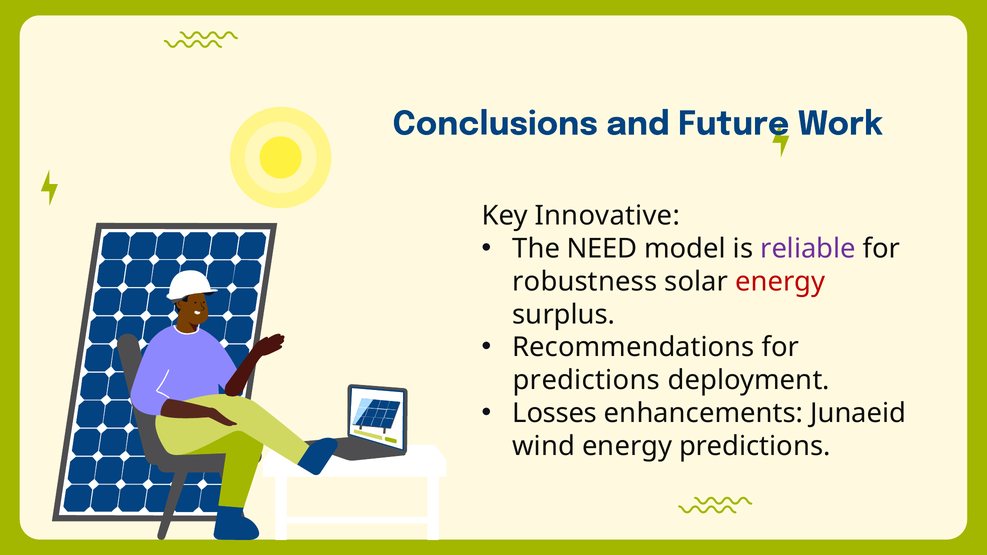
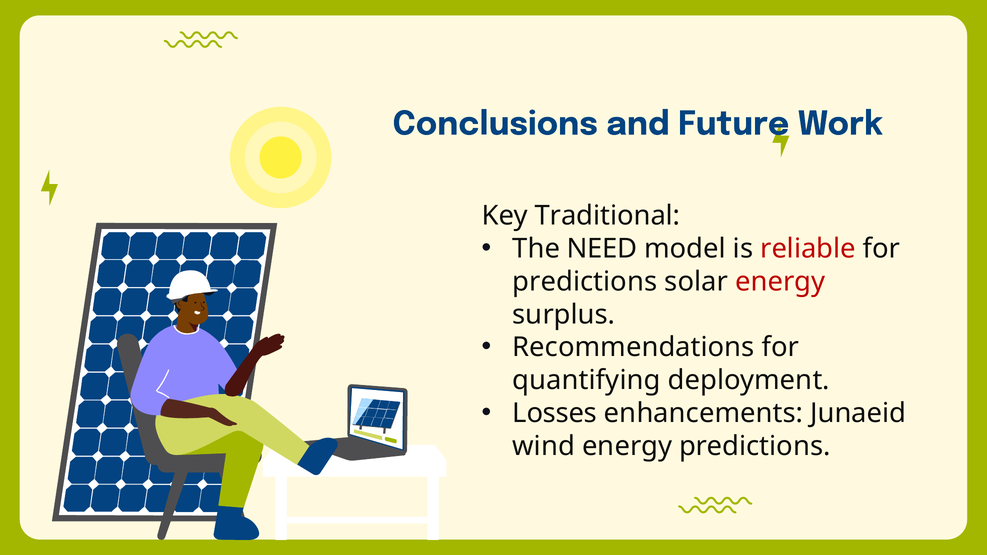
Innovative: Innovative -> Traditional (607, 216)
reliable colour: purple -> red (808, 249)
robustness: robustness -> predictions (585, 282)
predictions: predictions -> quantifying (587, 380)
